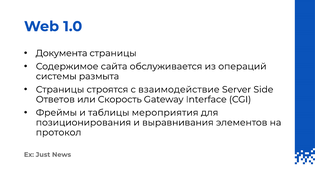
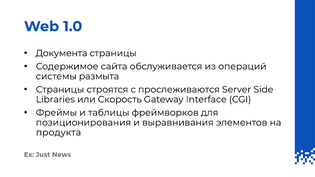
взаимодействие: взаимодействие -> прослеживаются (179, 90)
Ответов: Ответов -> Libraries (55, 100)
мероприятия: мероприятия -> фреймворков (165, 113)
протокол: протокол -> продукта (59, 133)
